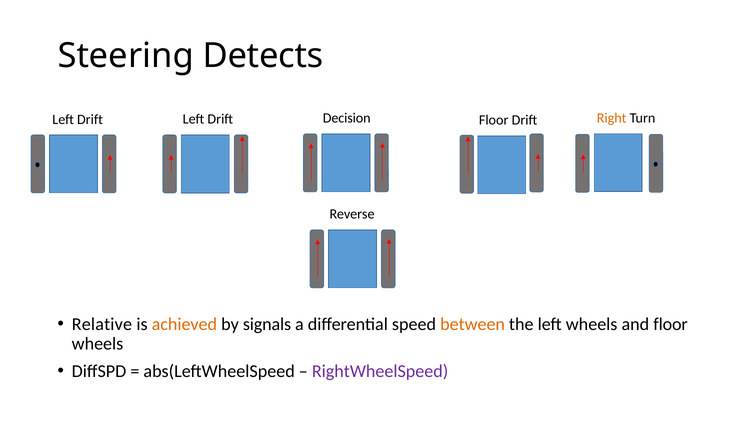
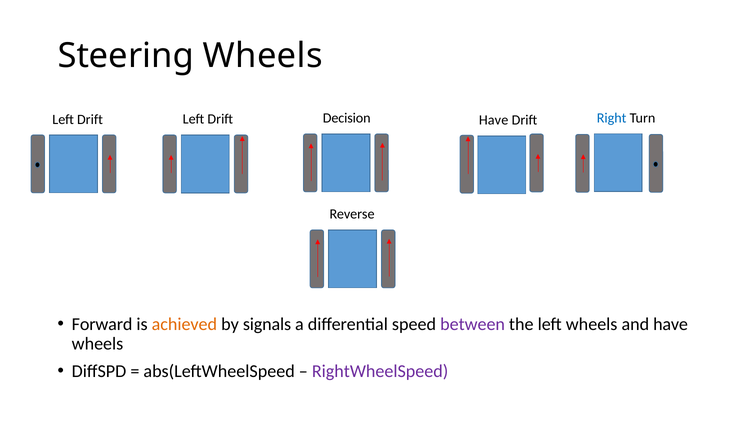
Steering Detects: Detects -> Wheels (263, 56)
Right colour: orange -> blue (612, 118)
Floor: Floor -> Have (494, 120)
Relative: Relative -> Forward (102, 324)
between colour: orange -> purple (473, 324)
and floor: floor -> have (671, 324)
